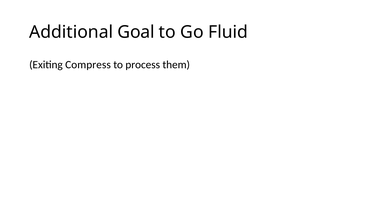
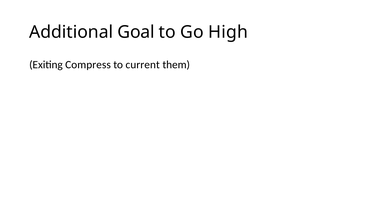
Fluid: Fluid -> High (228, 32)
process: process -> current (143, 65)
